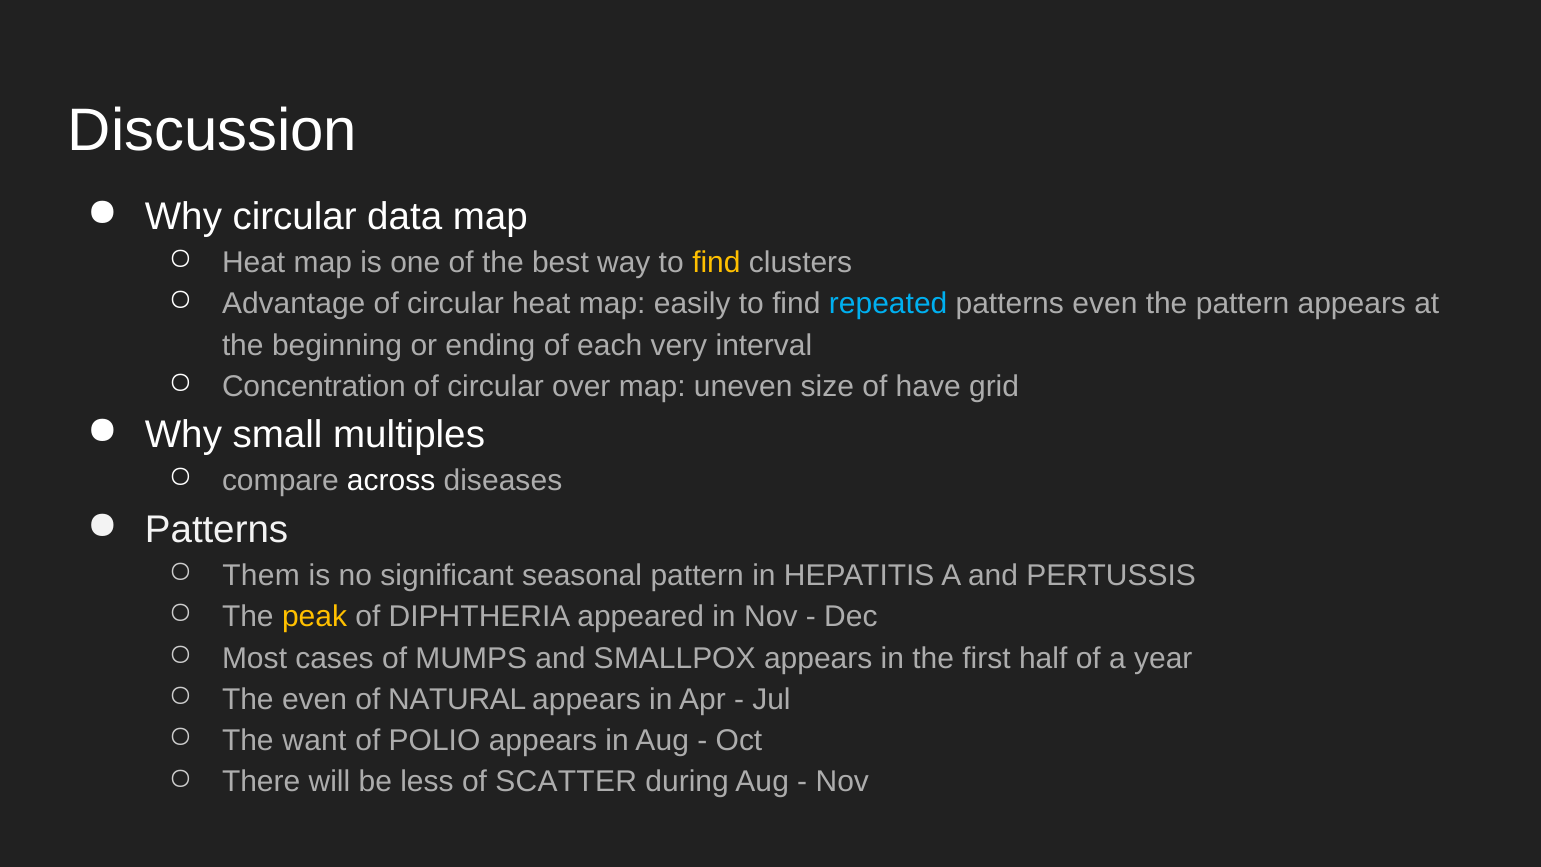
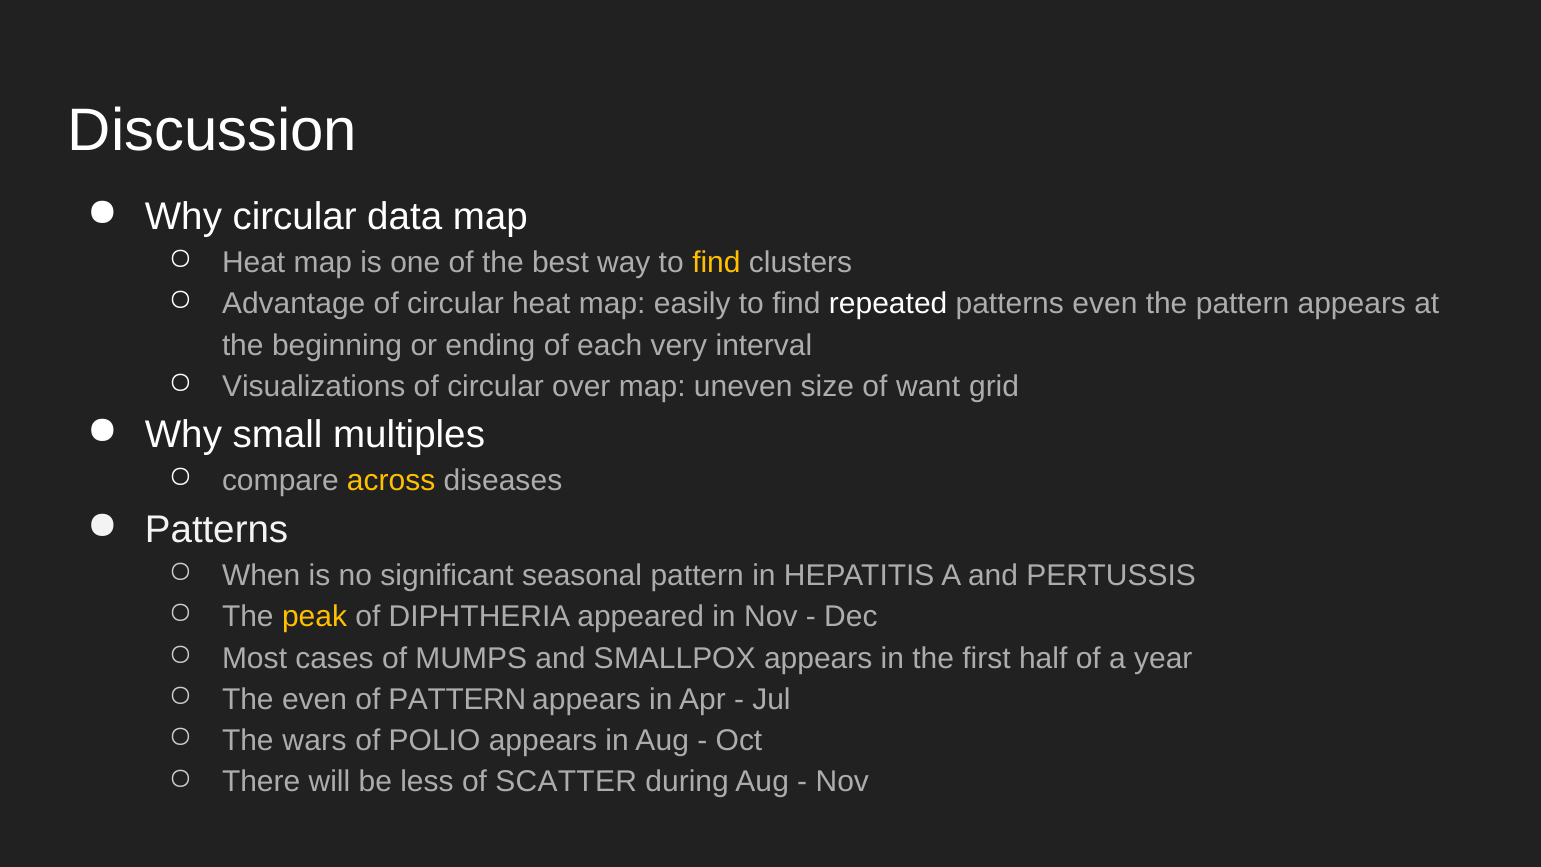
repeated colour: light blue -> white (888, 304)
Concentration: Concentration -> Visualizations (314, 386)
have: have -> want (928, 386)
across colour: white -> yellow (391, 481)
Them: Them -> When (261, 575)
of NATURAL: NATURAL -> PATTERN (457, 699)
want: want -> wars (314, 741)
